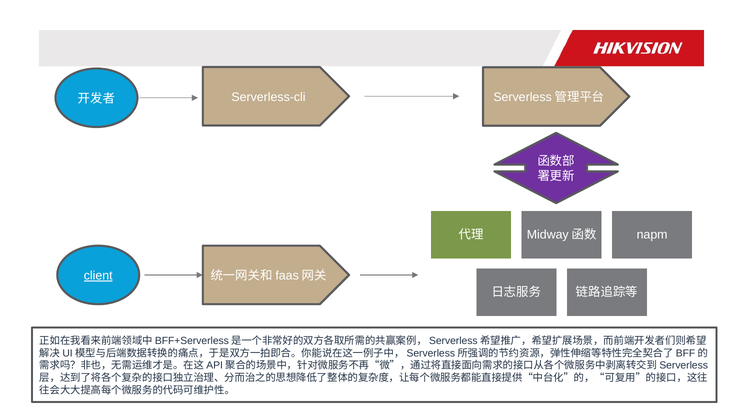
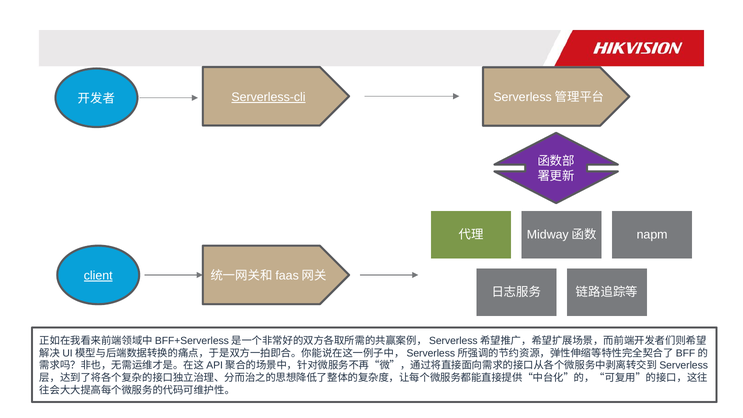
Serverless-cli underline: none -> present (269, 97)
